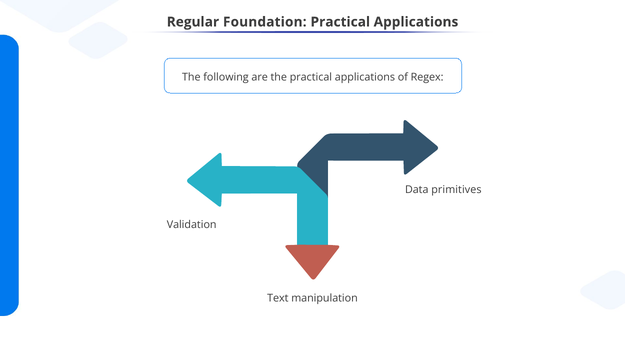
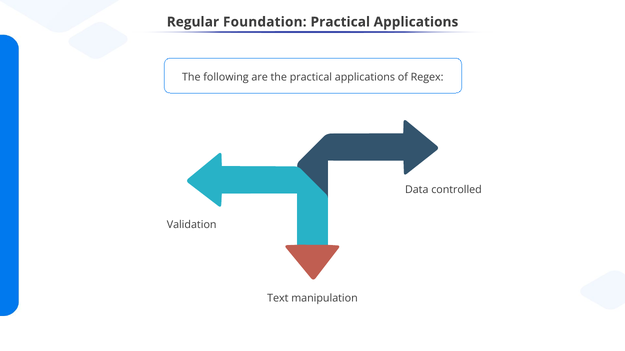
primitives: primitives -> controlled (457, 190)
